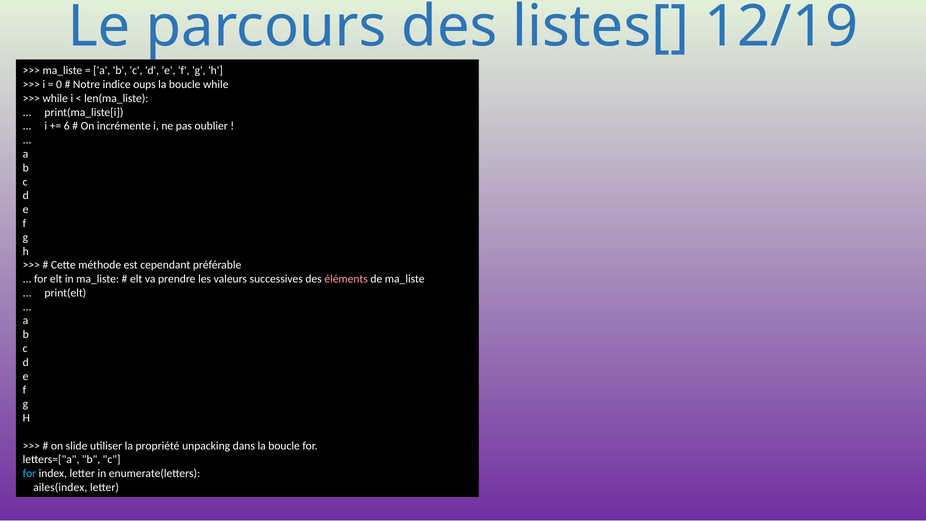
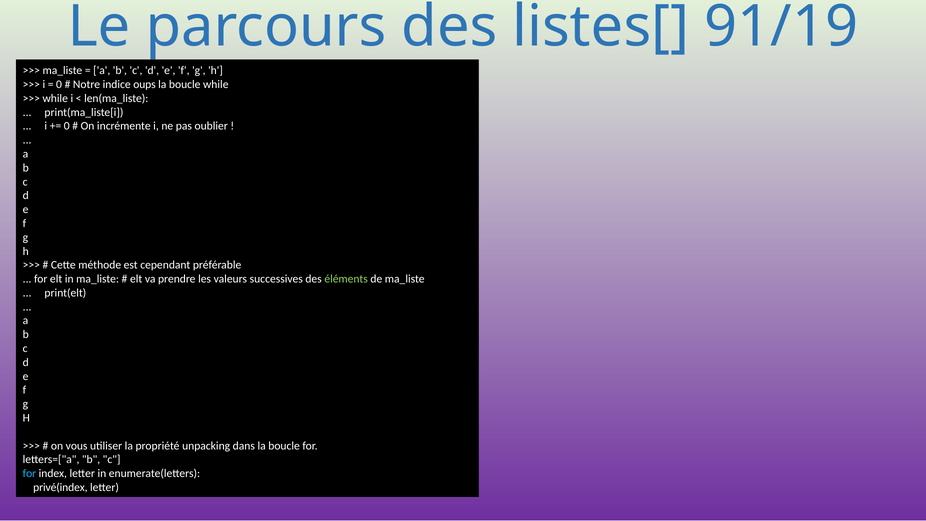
12/19: 12/19 -> 91/19 (781, 27)
6: 6 -> 0 (67, 126)
éléments colour: pink -> light green (346, 279)
slide: slide -> vous (77, 446)
ailes(index: ailes(index -> privé(index (60, 487)
